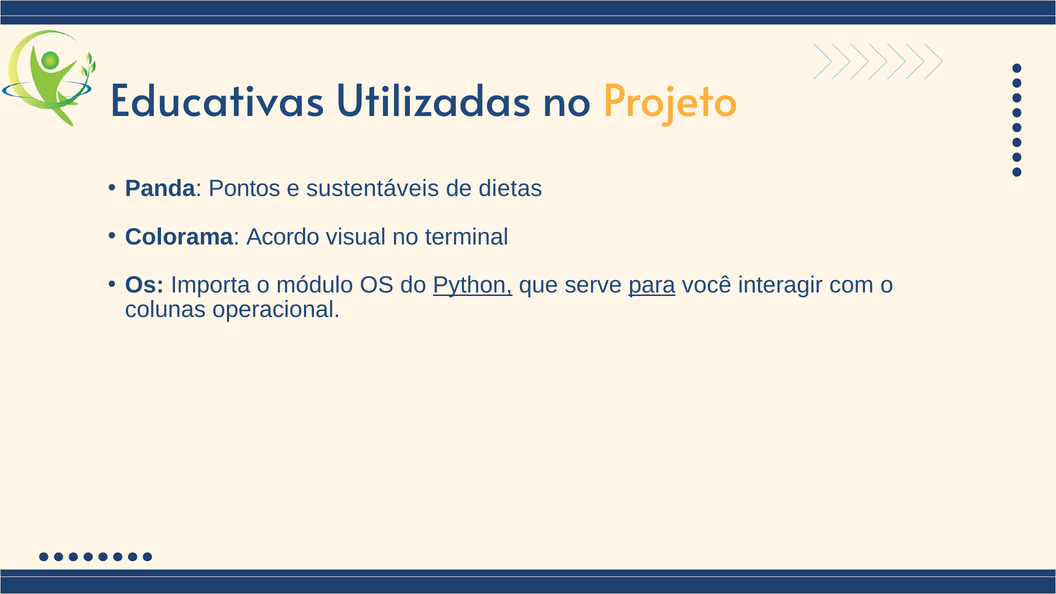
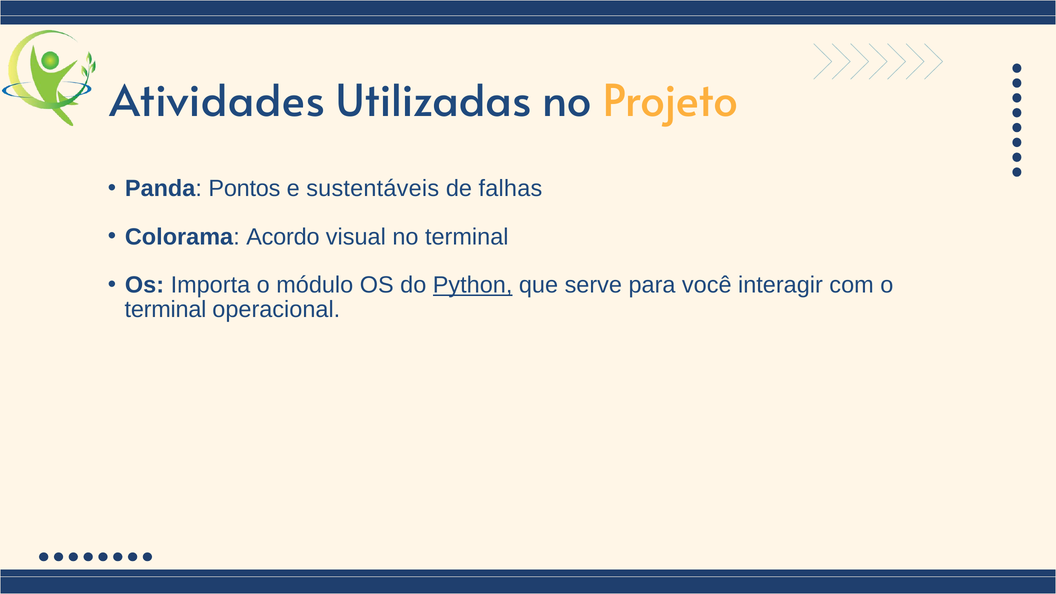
Educativas: Educativas -> Atividades (217, 102)
dietas: dietas -> falhas (510, 189)
para underline: present -> none (652, 285)
colunas: colunas -> terminal (166, 309)
